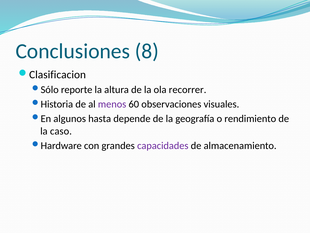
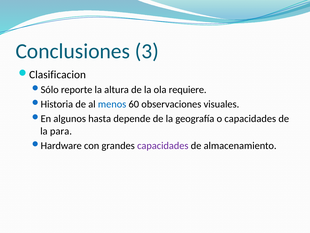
8: 8 -> 3 (147, 51)
recorrer: recorrer -> requiere (188, 90)
menos colour: purple -> blue (112, 104)
o rendimiento: rendimiento -> capacidades (250, 118)
caso: caso -> para (61, 131)
